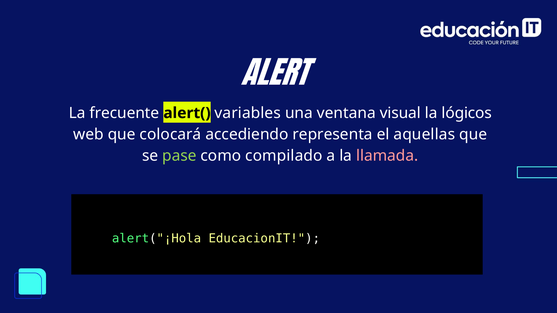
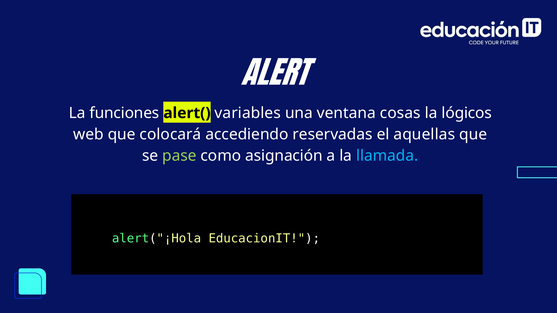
frecuente: frecuente -> funciones (124, 113)
visual: visual -> cosas (400, 113)
representa: representa -> reservadas (333, 134)
compilado: compilado -> asignación (284, 156)
llamada colour: pink -> light blue (387, 156)
